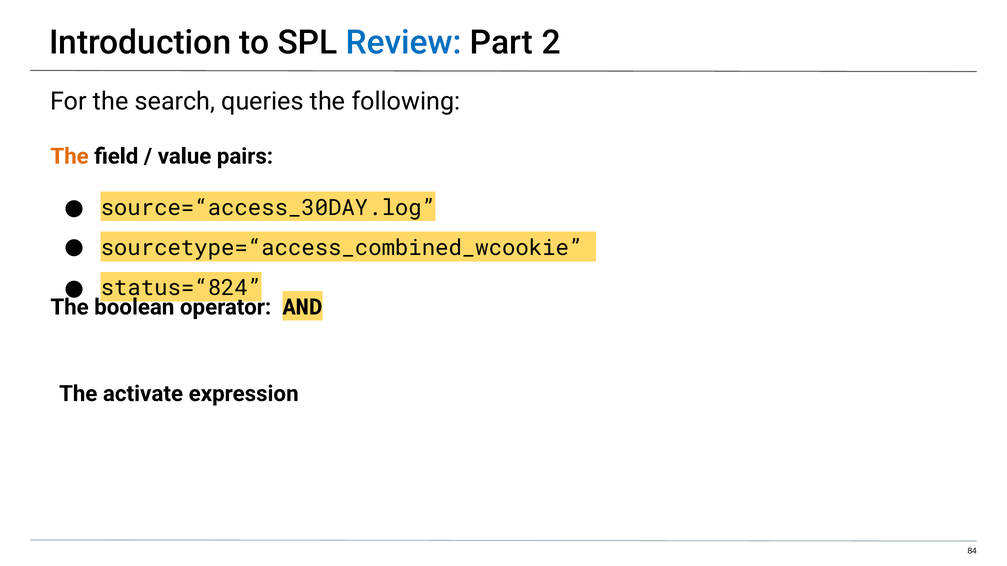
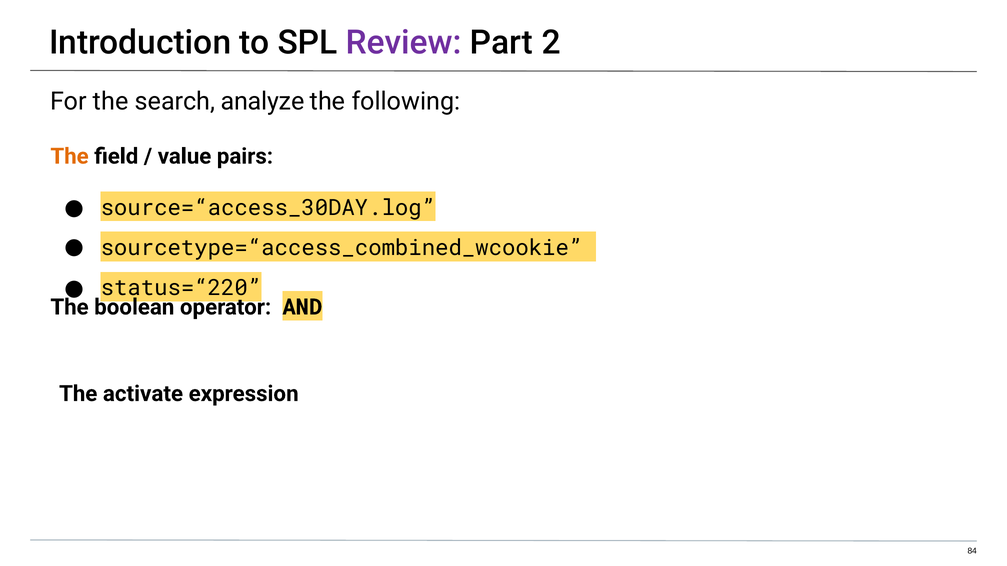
Review colour: blue -> purple (404, 43)
queries: queries -> analyze (263, 101)
status=“824: status=“824 -> status=“220 (181, 288)
